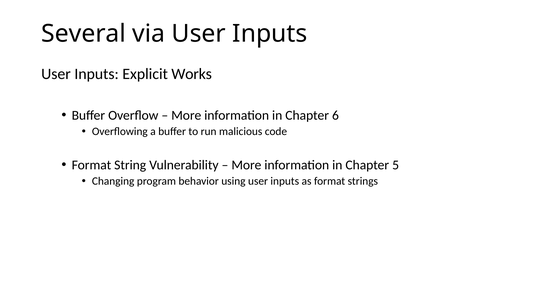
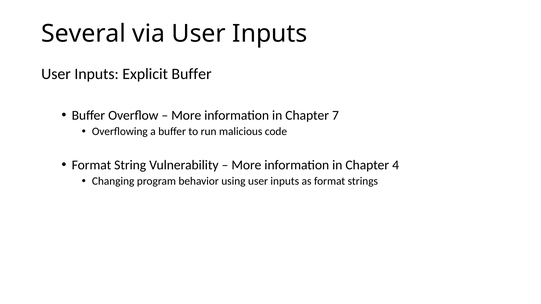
Explicit Works: Works -> Buffer (192, 74)
6: 6 -> 7 (335, 115)
5: 5 -> 4 (396, 165)
